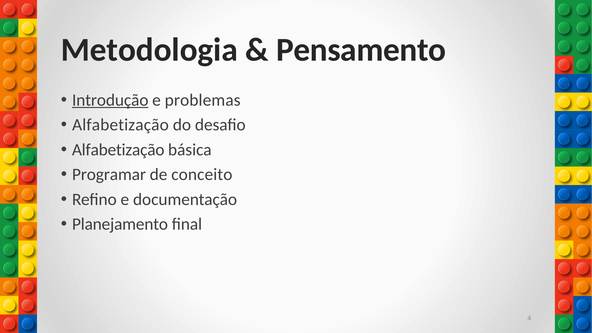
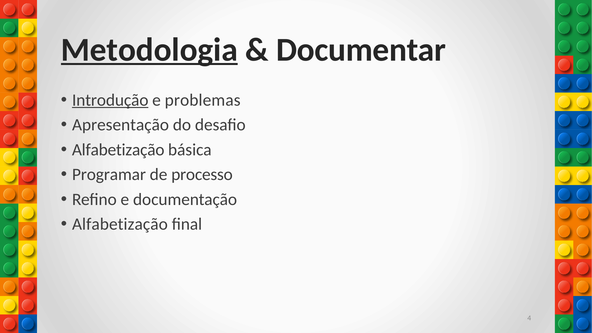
Metodologia underline: none -> present (149, 50)
Pensamento: Pensamento -> Documentar (361, 50)
Alfabetização: Alfabetização -> Apresentação (121, 125)
conceito: conceito -> processo (202, 175)
Planejamento: Planejamento -> Alfabetização (120, 224)
